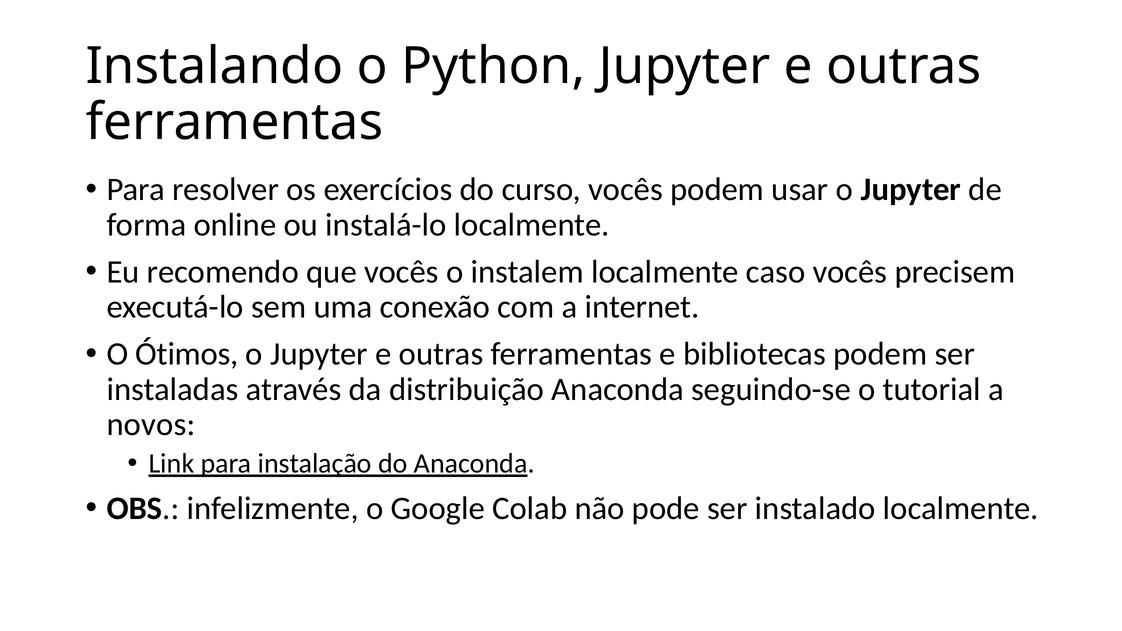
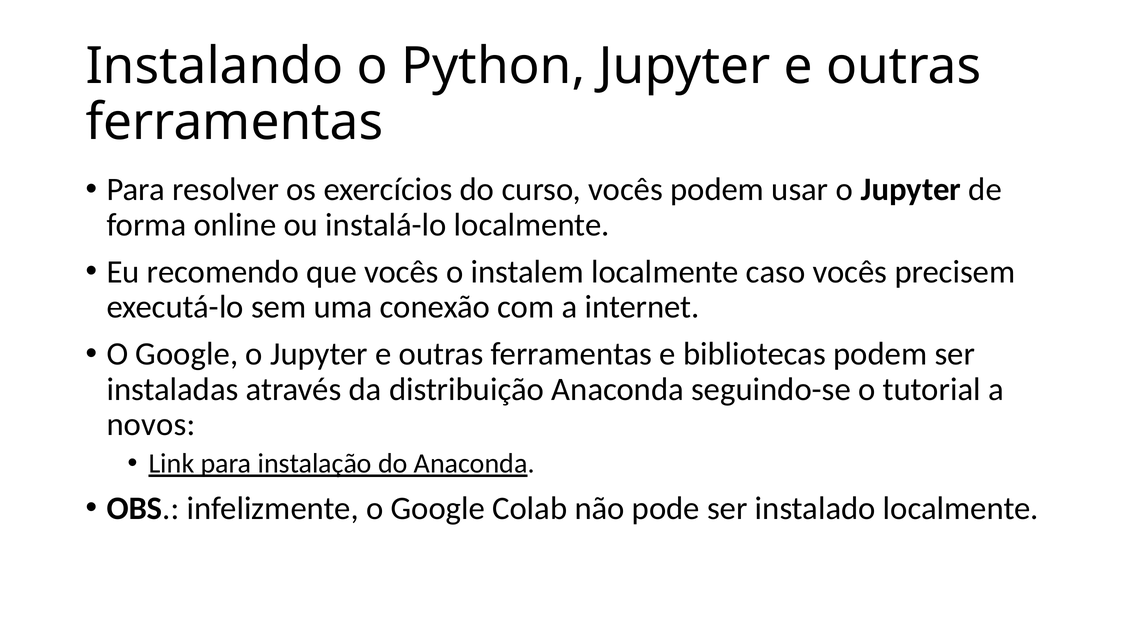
Ótimos: Ótimos -> Google (187, 354)
